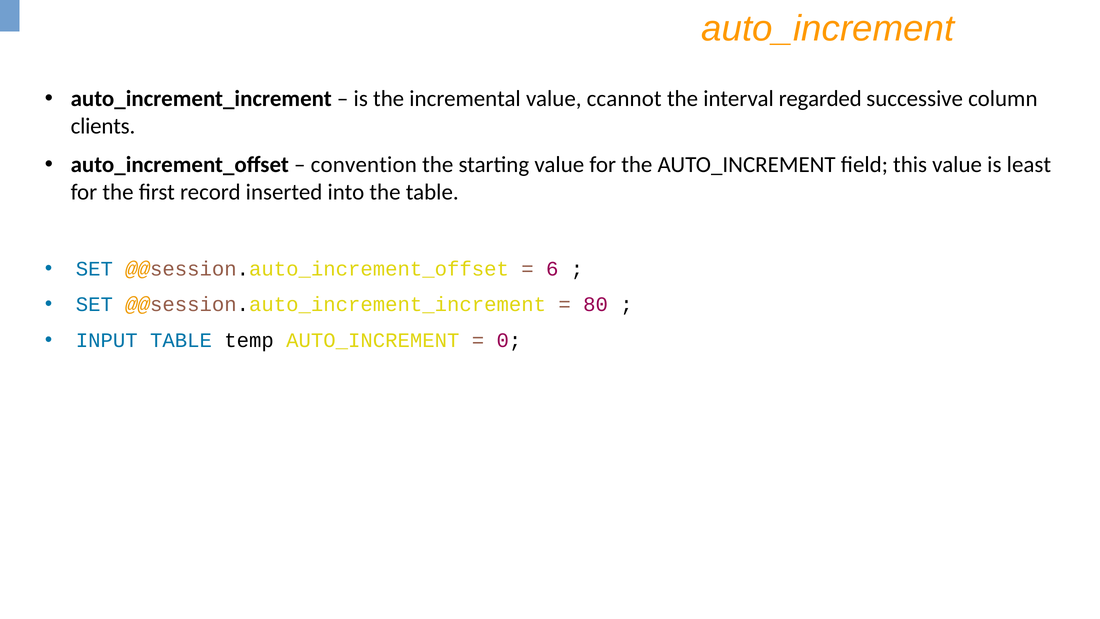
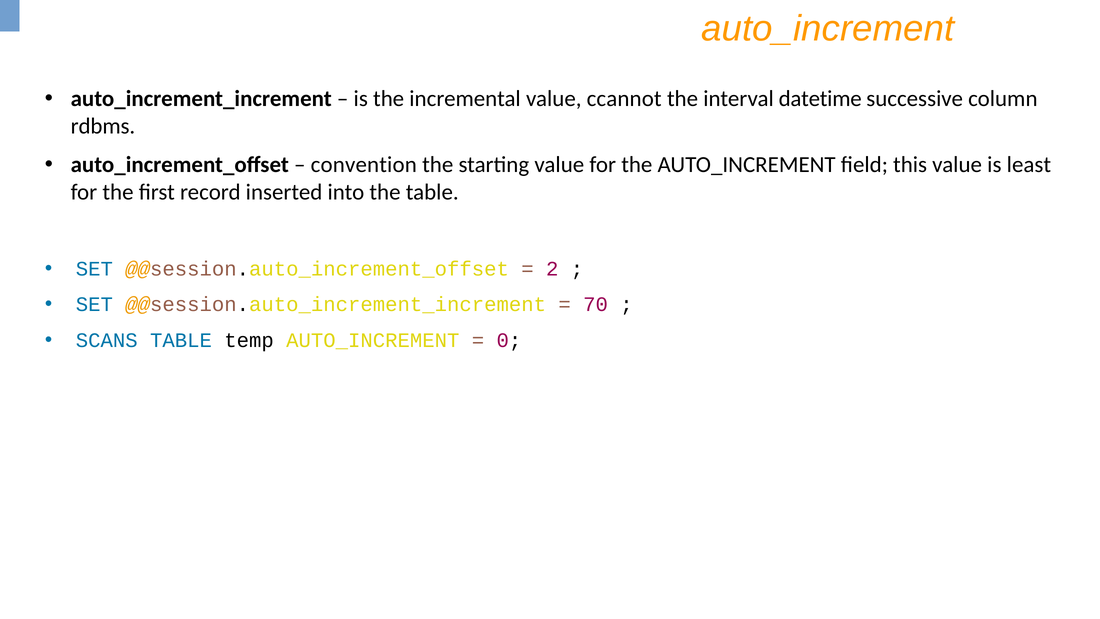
regarded: regarded -> datetime (820, 99)
clients: clients -> rdbms (103, 126)
6: 6 -> 2 (552, 269)
80: 80 -> 70 (596, 304)
INPUT: INPUT -> SCANS (107, 340)
